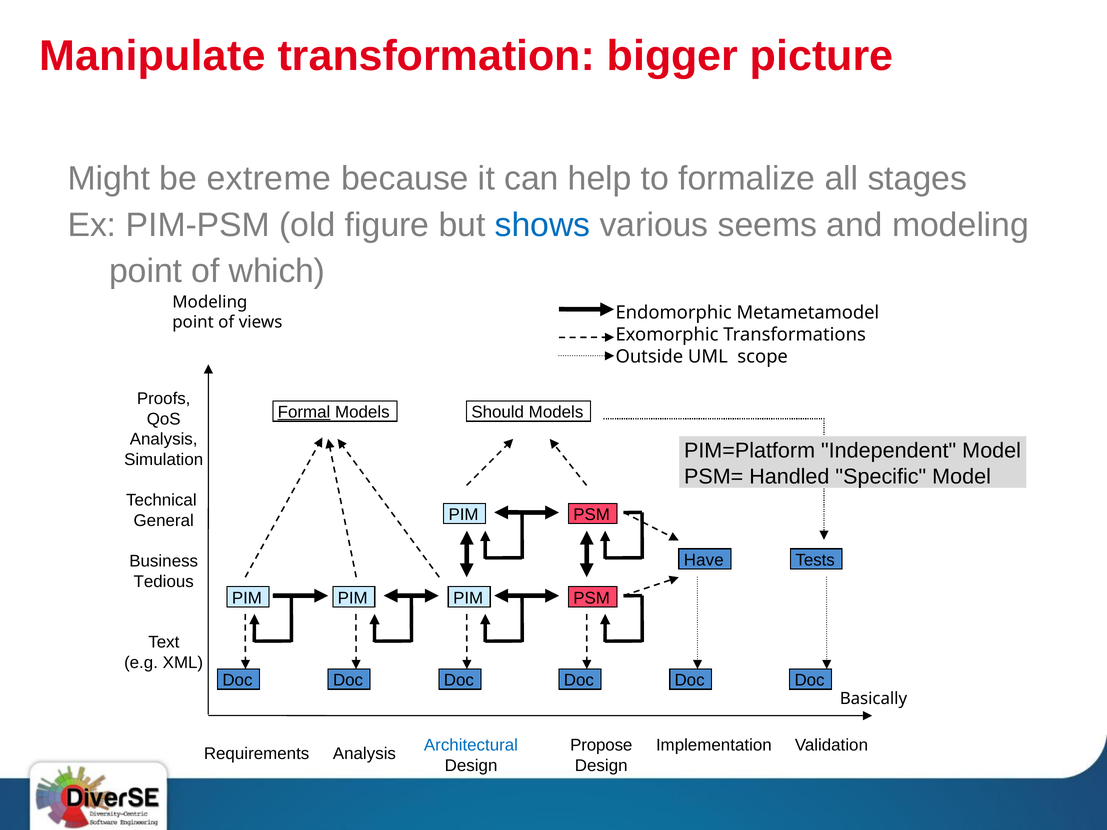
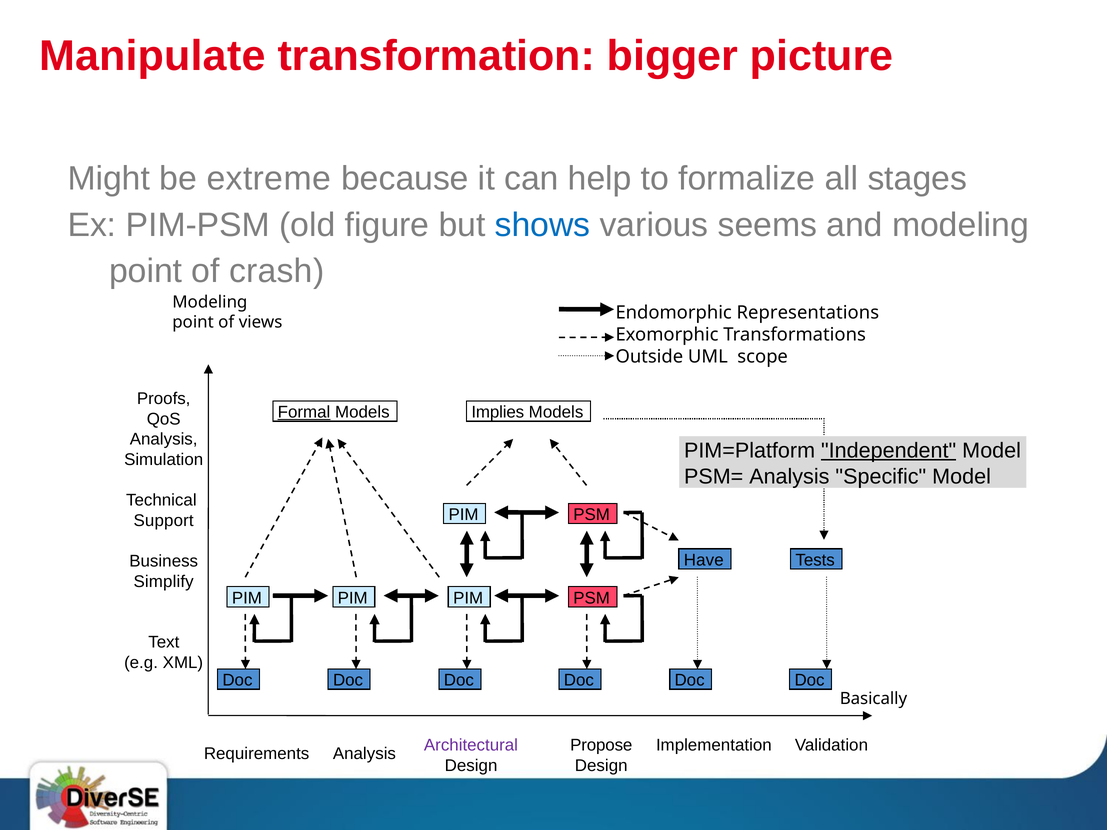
which: which -> crash (277, 271)
Metametamodel: Metametamodel -> Representations (808, 313)
Should: Should -> Implies (498, 412)
Independent underline: none -> present (889, 451)
PSM= Handled: Handled -> Analysis (789, 477)
General: General -> Support (164, 521)
Tedious: Tedious -> Simplify (164, 582)
Architectural colour: blue -> purple (471, 745)
